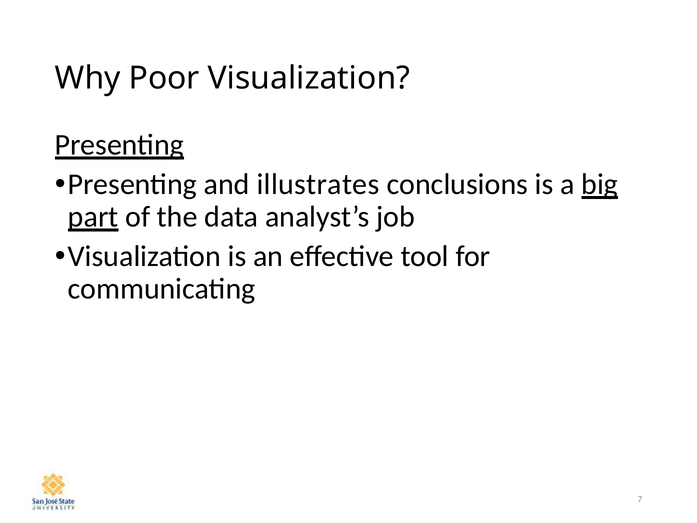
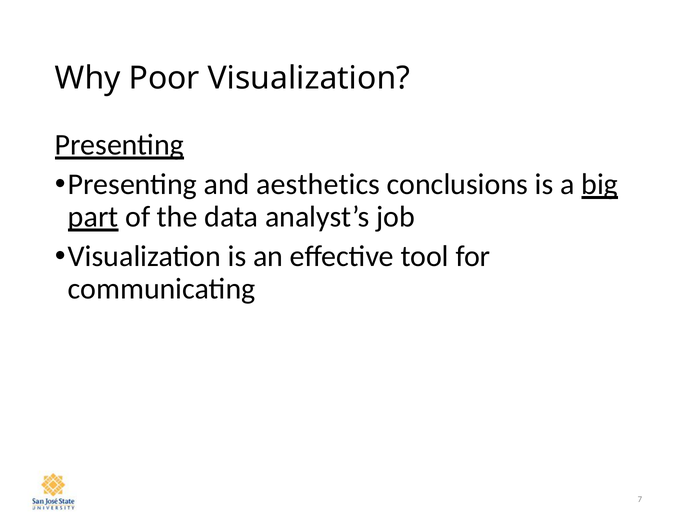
illustrates: illustrates -> aesthetics (318, 184)
